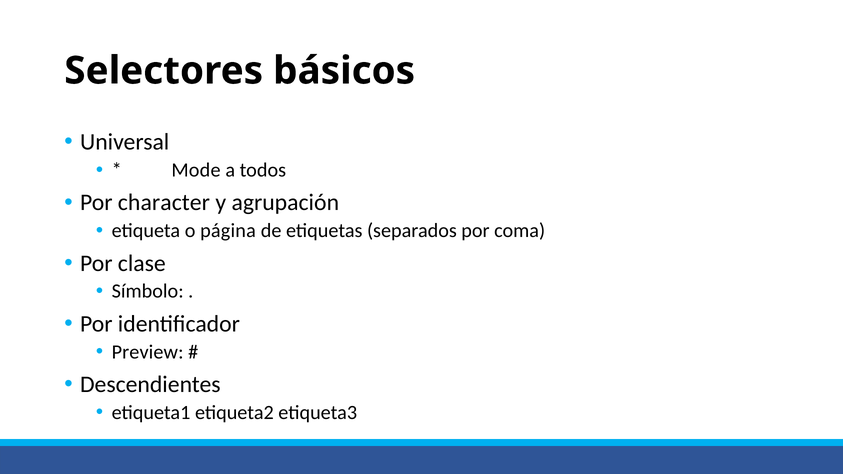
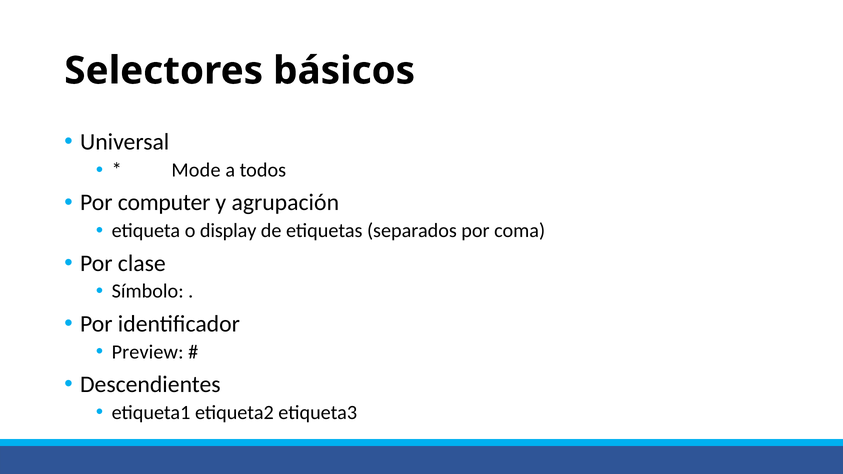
character: character -> computer (164, 203)
página: página -> display (228, 231)
